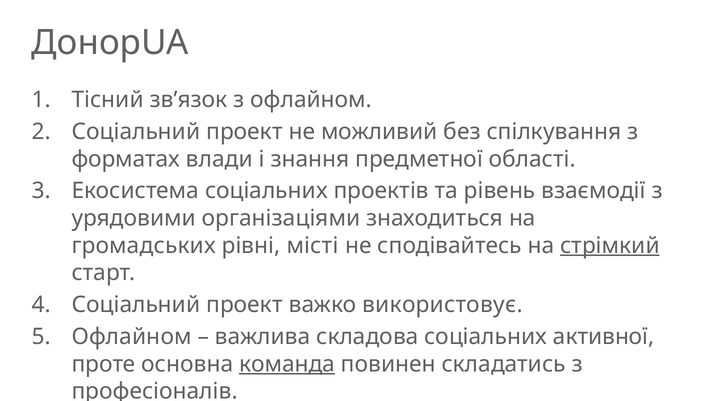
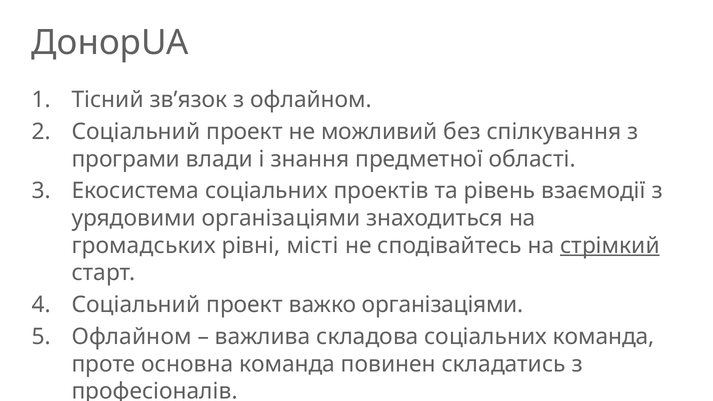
форматах: форматах -> програми (126, 159)
важко використовує: використовує -> організаціями (443, 305)
соціальних активної: активної -> команда (604, 337)
команда underline: present -> none (287, 364)
